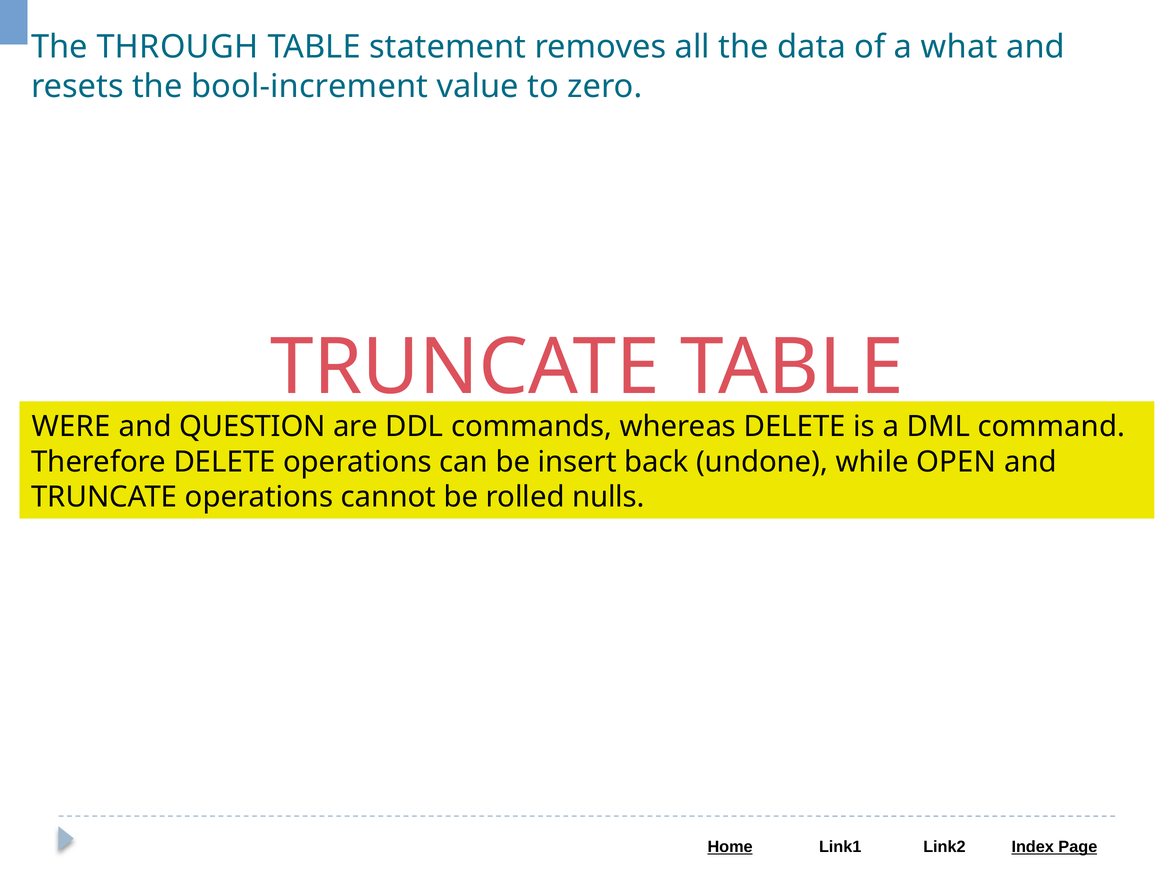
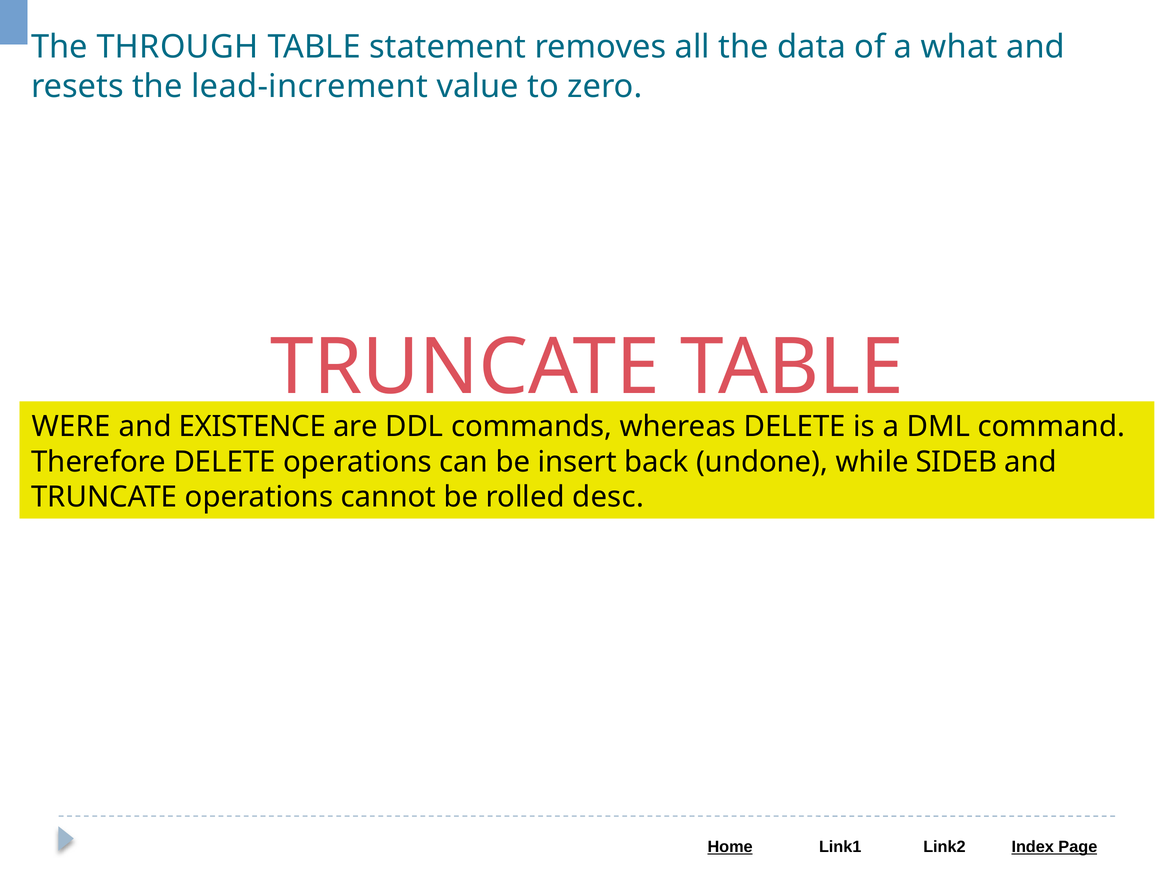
bool-increment: bool-increment -> lead-increment (310, 86)
QUESTION: QUESTION -> EXISTENCE (252, 426)
OPEN: OPEN -> SIDEB (957, 462)
nulls: nulls -> desc (608, 497)
